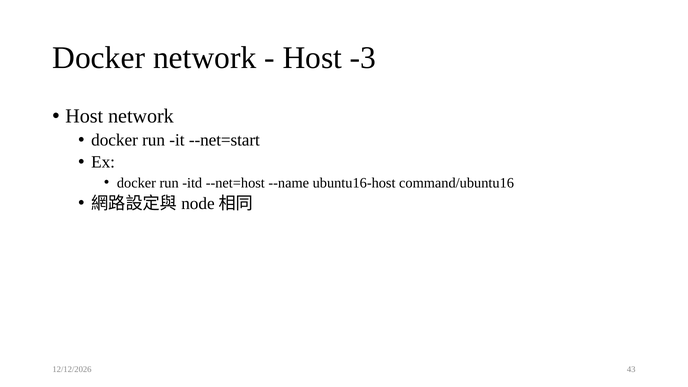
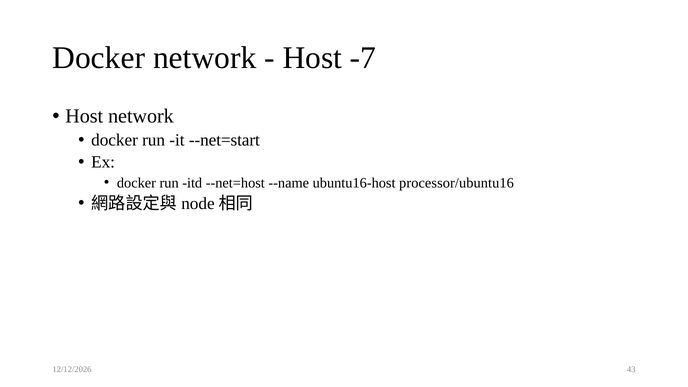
-3: -3 -> -7 (363, 58)
command/ubuntu16: command/ubuntu16 -> processor/ubuntu16 (457, 183)
